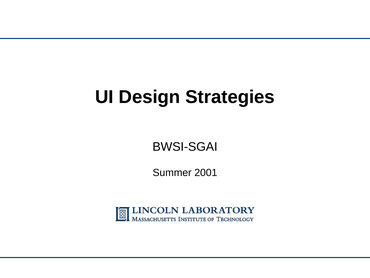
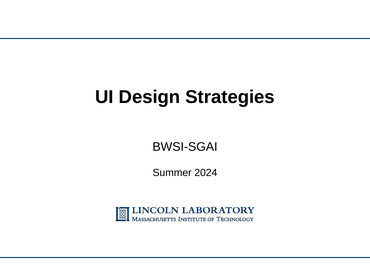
2001: 2001 -> 2024 (206, 172)
